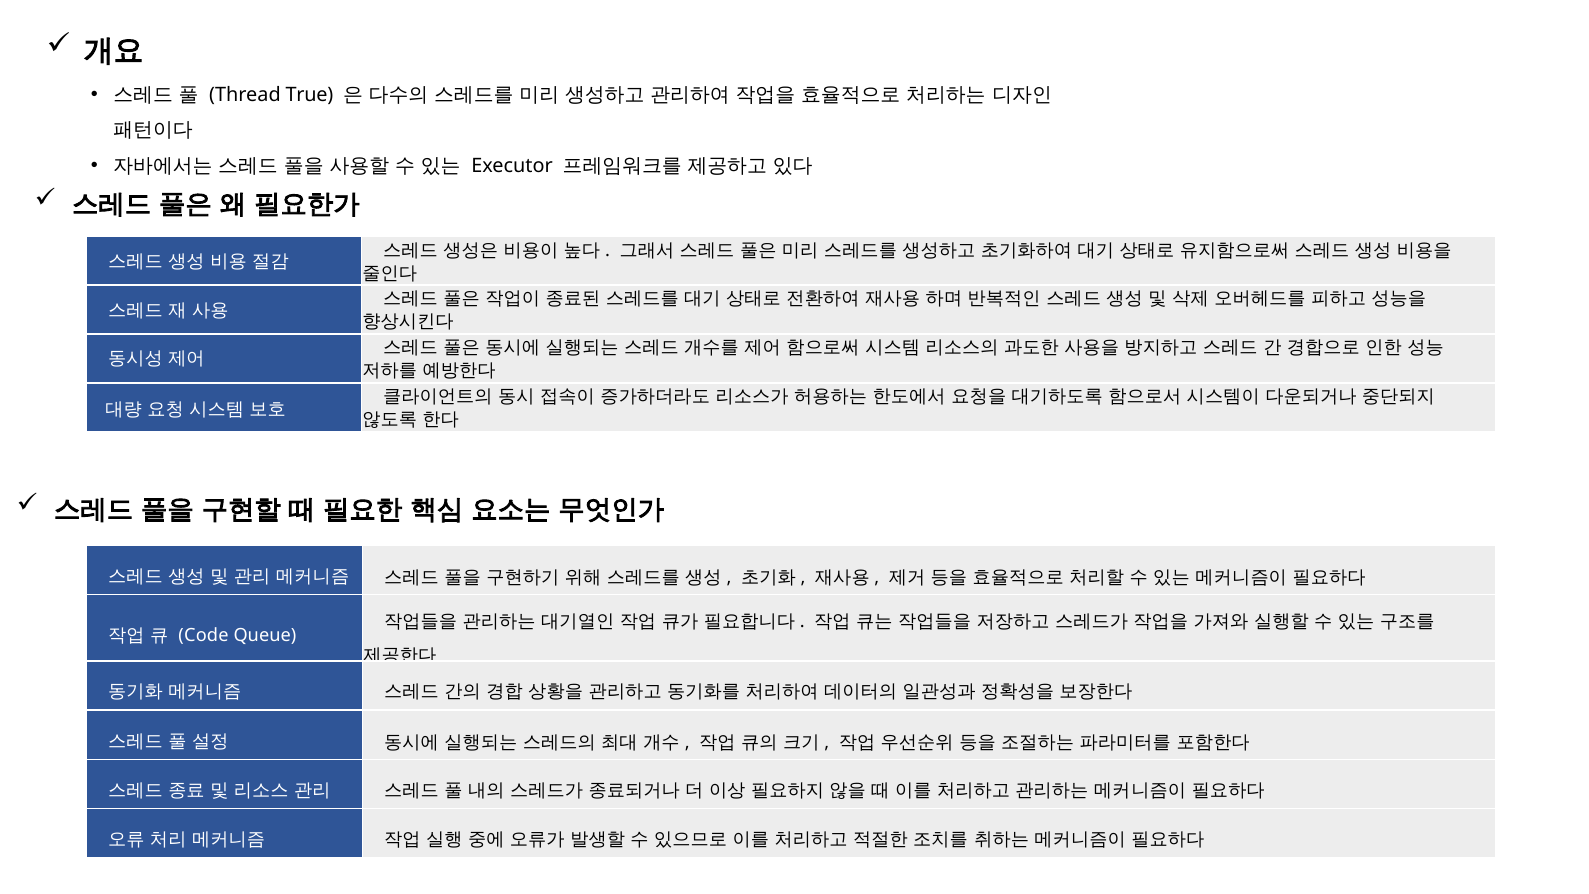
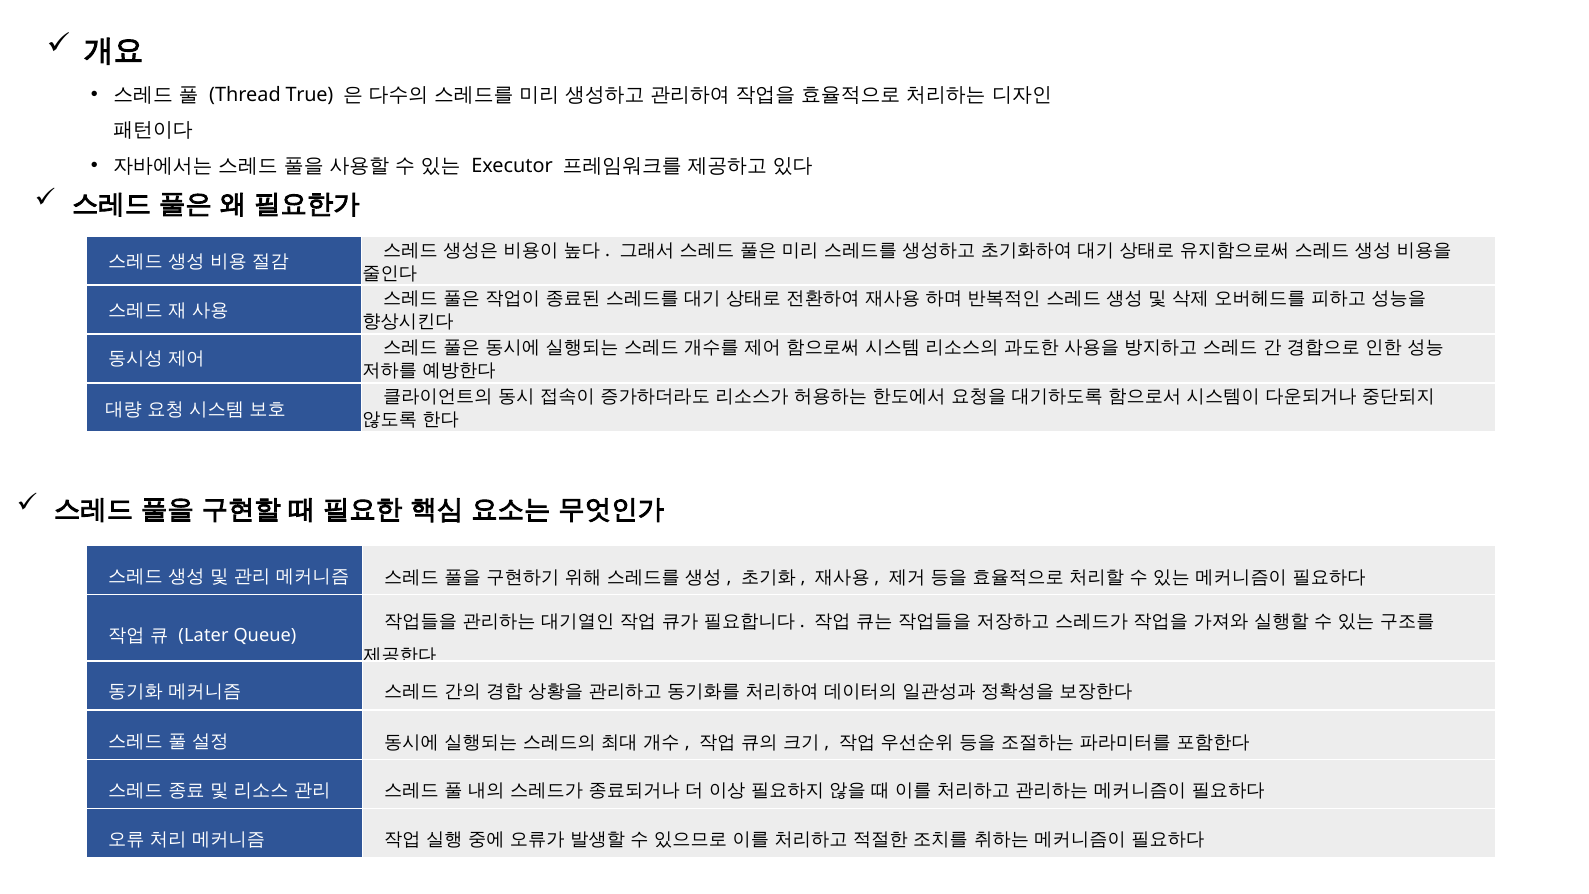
Code: Code -> Later (204, 635)
